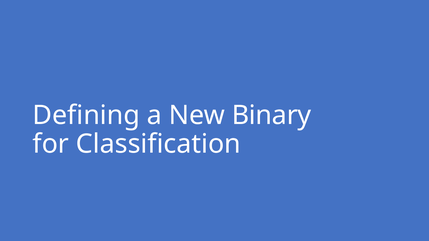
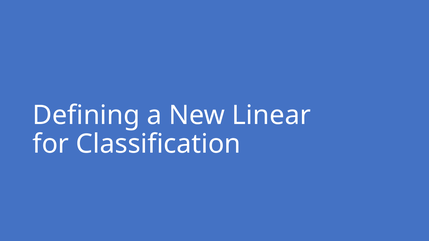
Binary: Binary -> Linear (271, 115)
